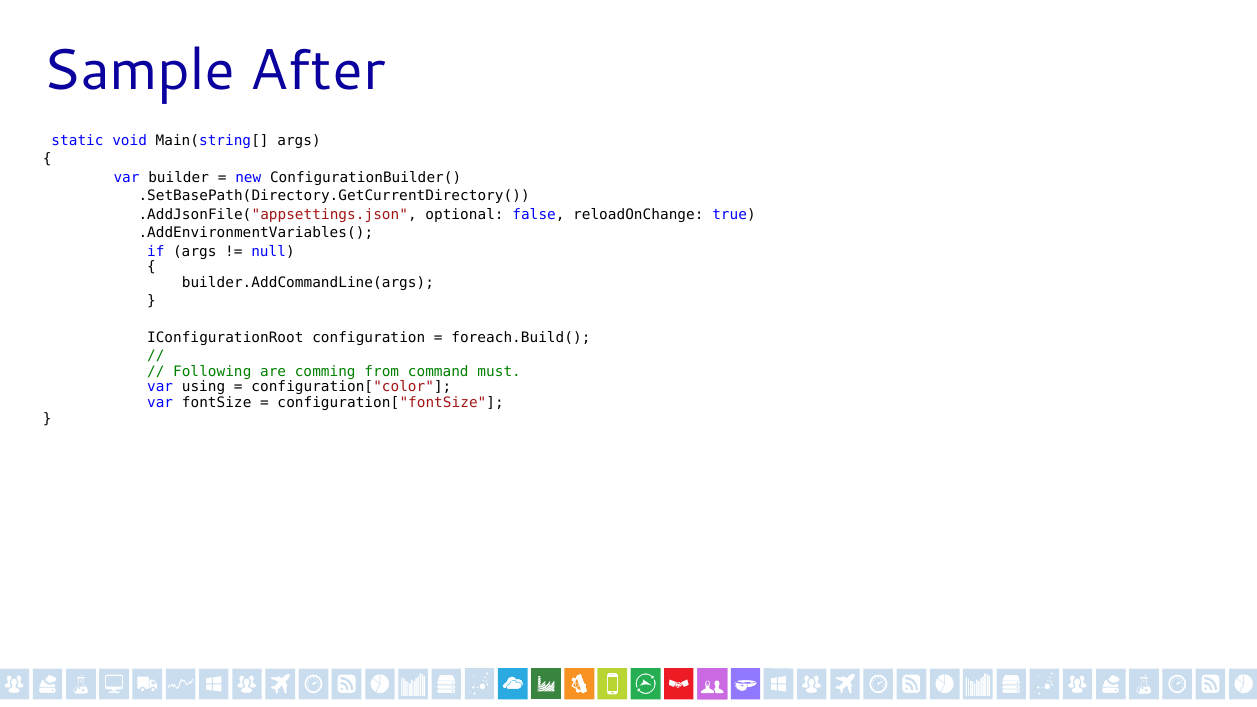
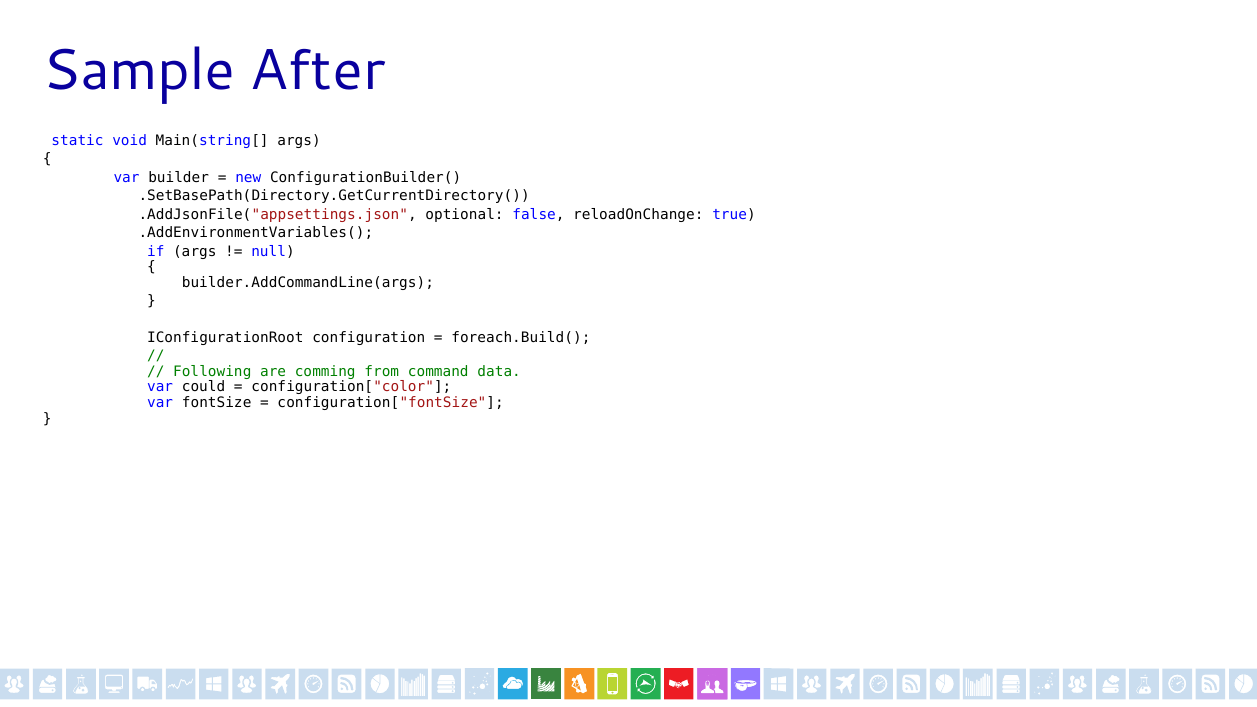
must: must -> data (499, 372)
using: using -> could (204, 387)
